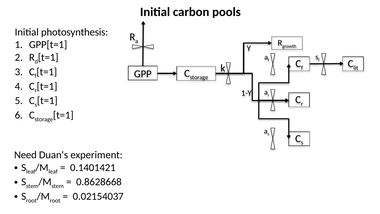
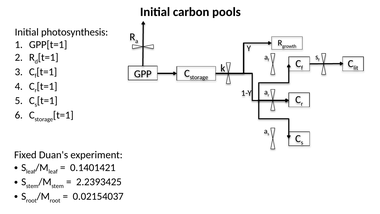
Need: Need -> Fixed (25, 155)
0.8628668: 0.8628668 -> 2.2393425 (99, 182)
